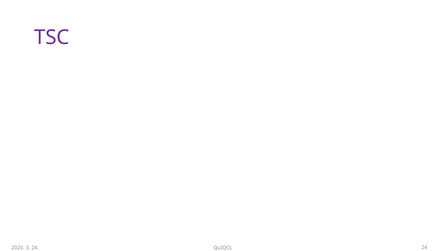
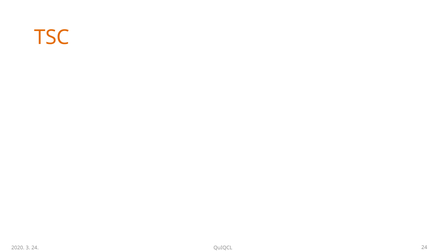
TSC colour: purple -> orange (52, 37)
